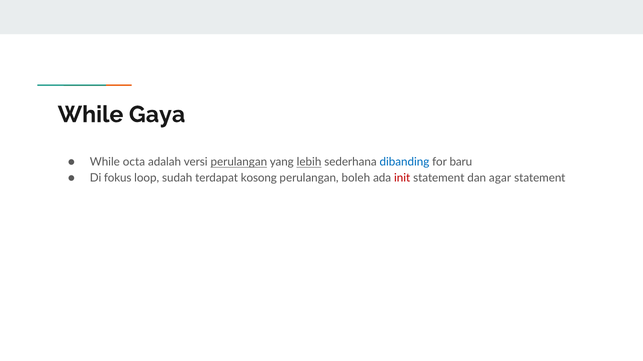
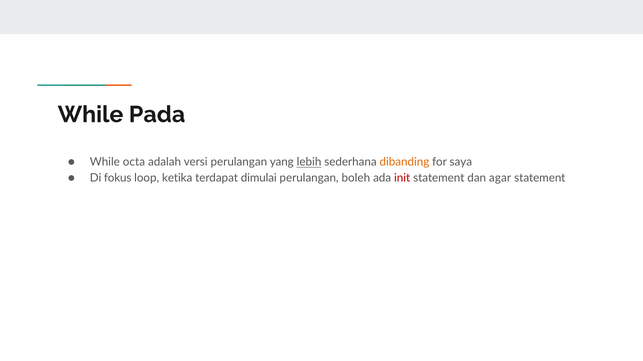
Gaya: Gaya -> Pada (157, 115)
perulangan underline: present -> none (239, 162)
dibanding colour: blue -> orange (404, 162)
baru: baru -> saya (461, 162)
sudah: sudah -> ketika (177, 179)
kosong: kosong -> dimulai (259, 179)
